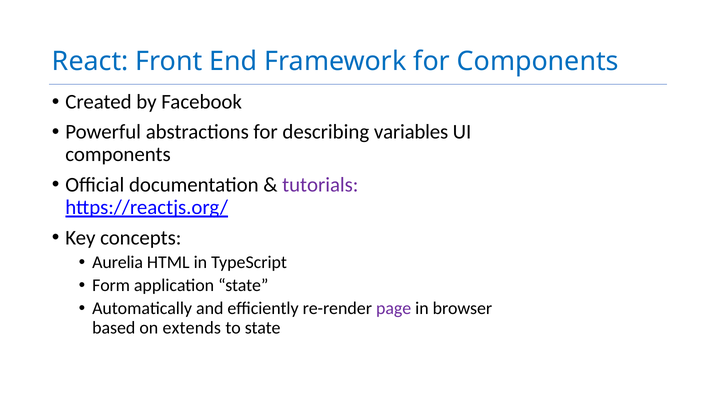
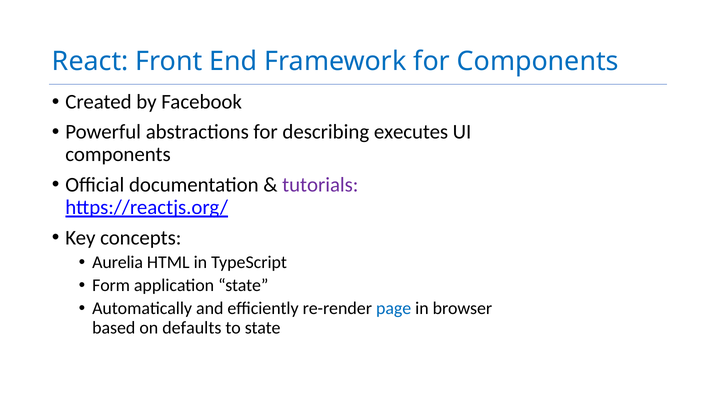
variables: variables -> executes (411, 132)
page colour: purple -> blue (394, 308)
extends: extends -> defaults (192, 328)
